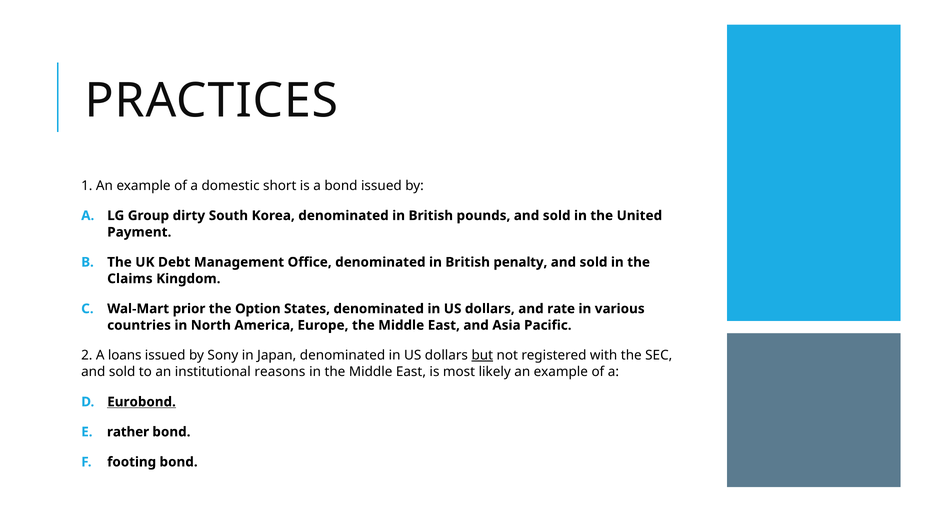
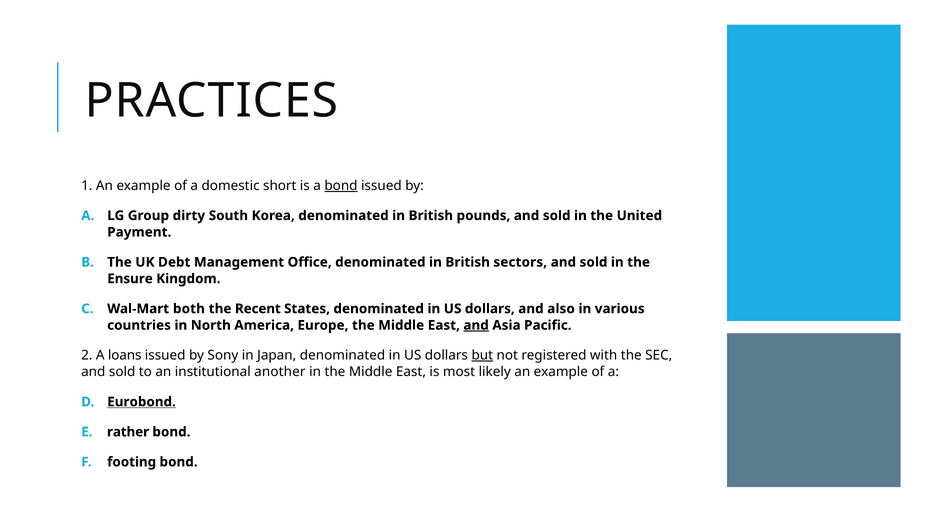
bond underline: none -> present (341, 186)
penalty: penalty -> sectors (520, 262)
Claims: Claims -> Ensure (130, 279)
prior: prior -> both (189, 309)
Option: Option -> Recent (258, 309)
rate: rate -> also (561, 309)
and underline: none -> present (476, 325)
reasons: reasons -> another (280, 372)
